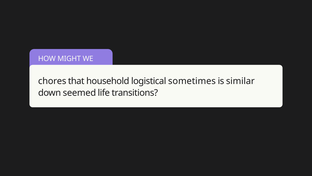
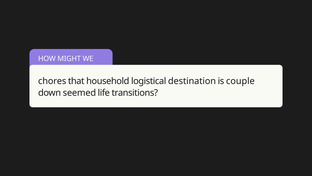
sometimes: sometimes -> destination (192, 81)
similar: similar -> couple (240, 81)
